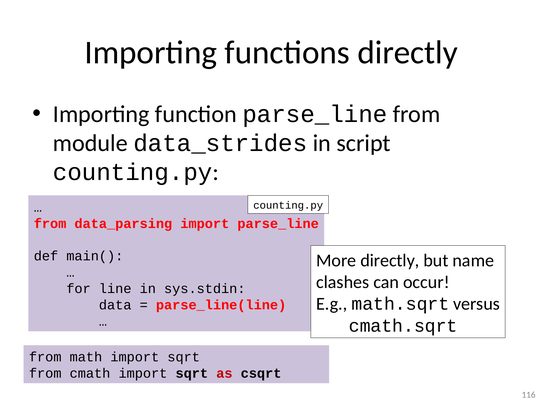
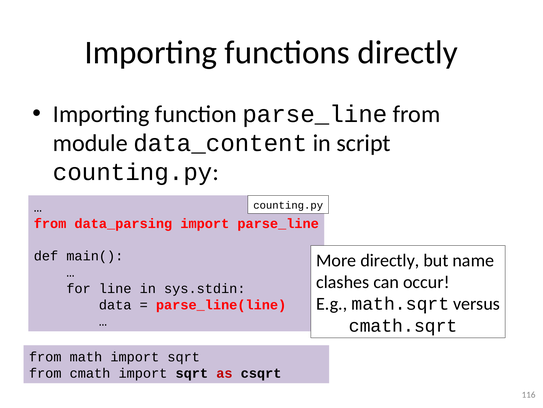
data_strides: data_strides -> data_content (220, 143)
